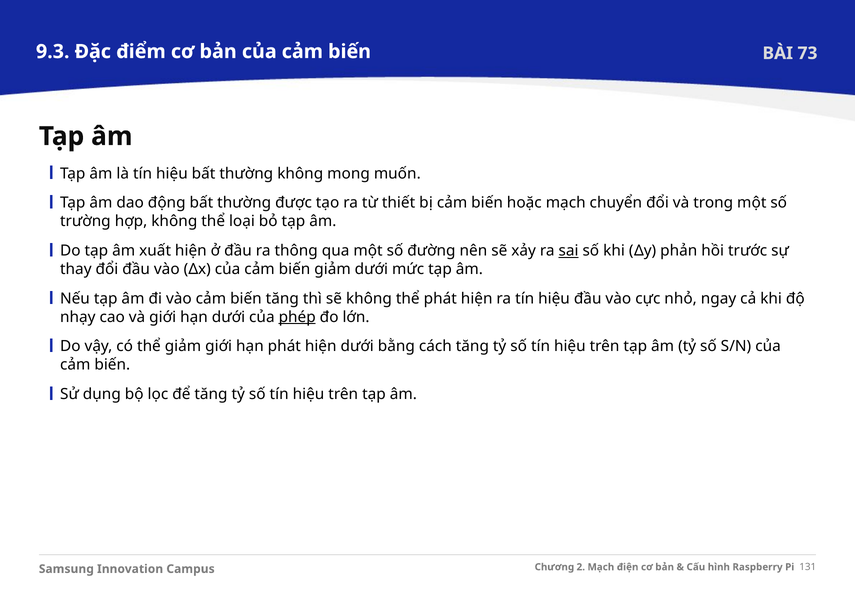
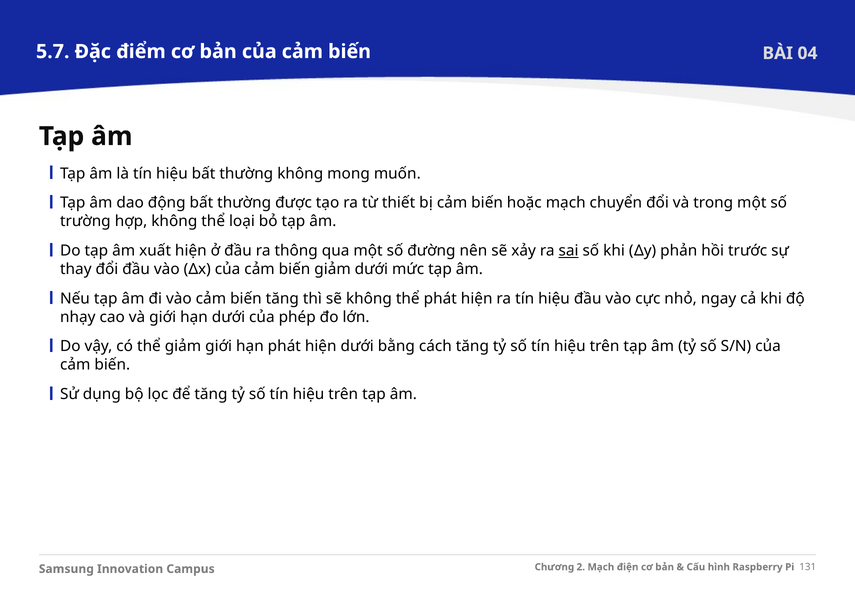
9.3: 9.3 -> 5.7 (53, 52)
73: 73 -> 04 (807, 53)
phép underline: present -> none (297, 317)
